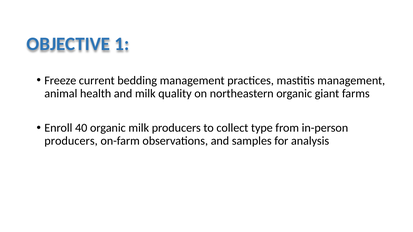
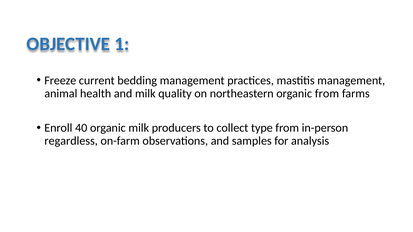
organic giant: giant -> from (327, 94)
producers: producers -> regardless (71, 141)
